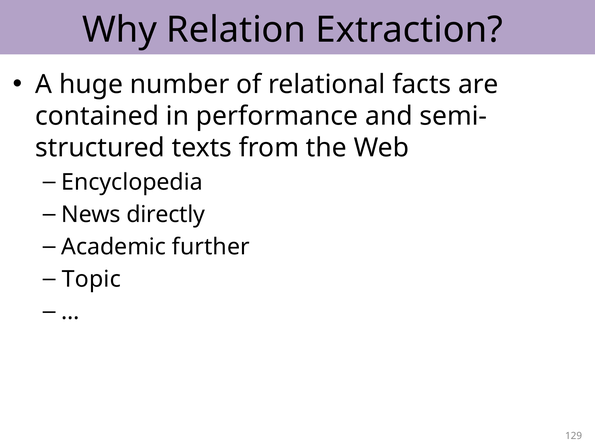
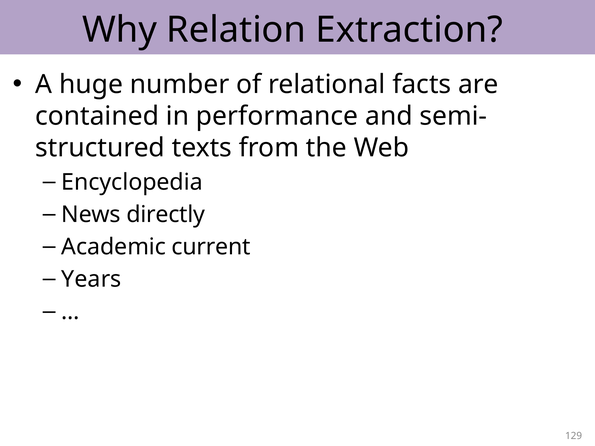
further: further -> current (211, 247)
Topic: Topic -> Years (91, 279)
